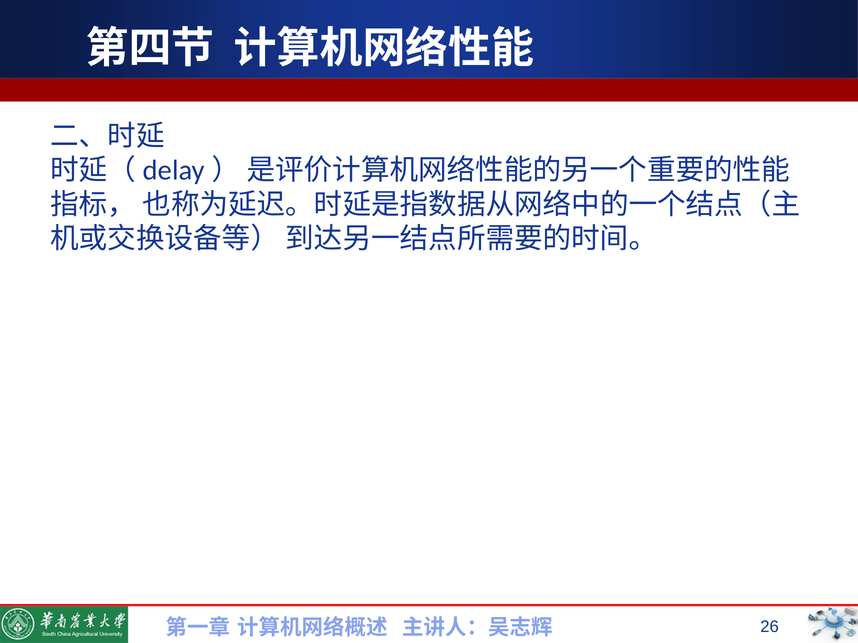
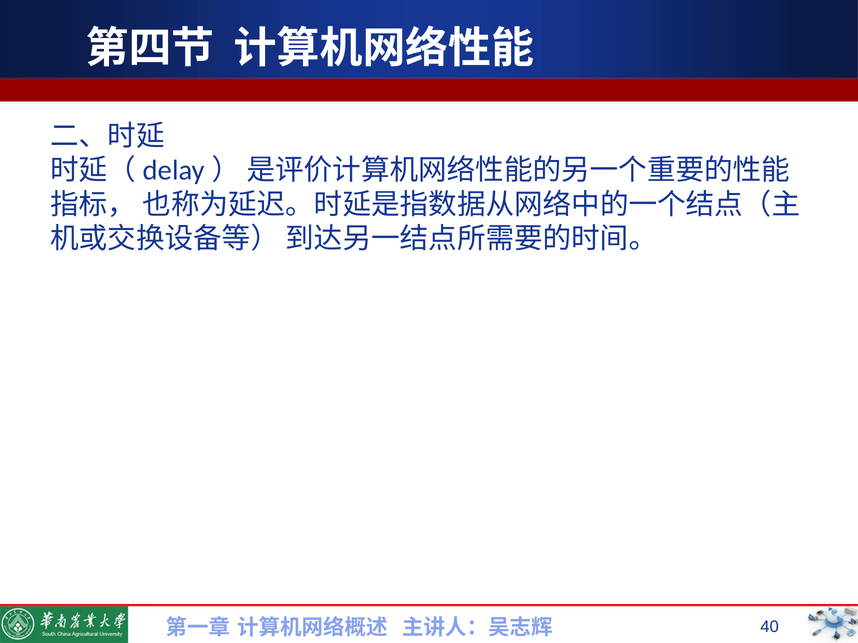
26: 26 -> 40 (770, 627)
